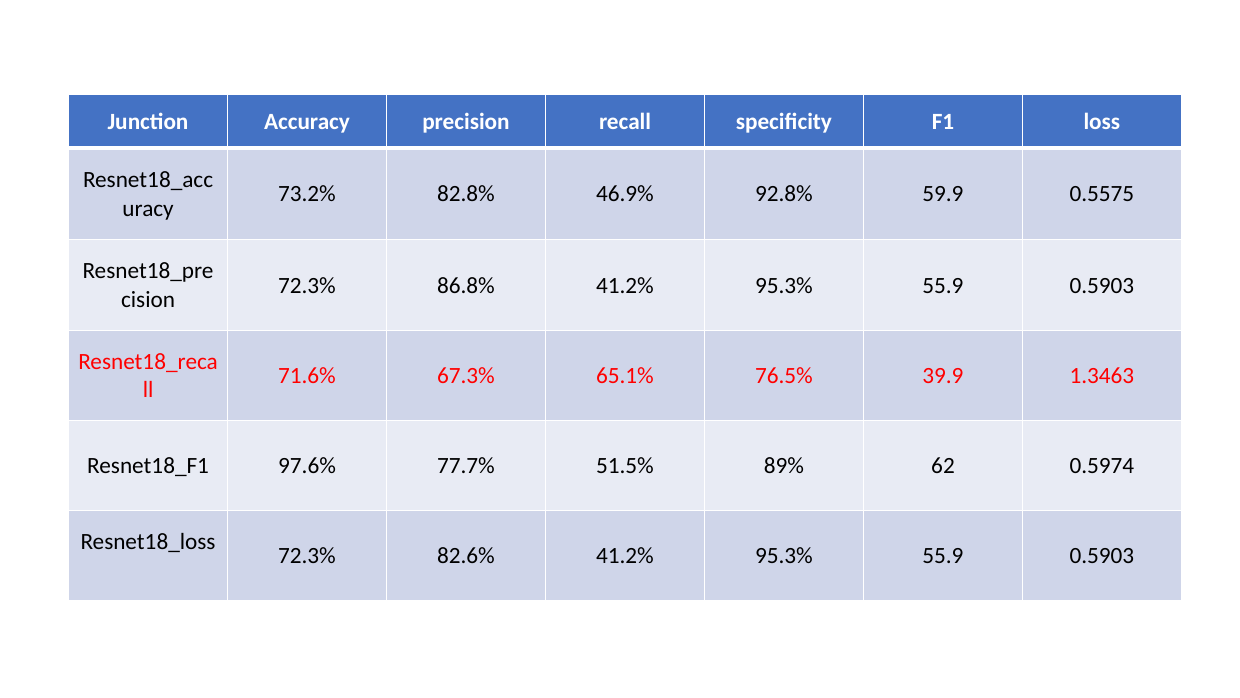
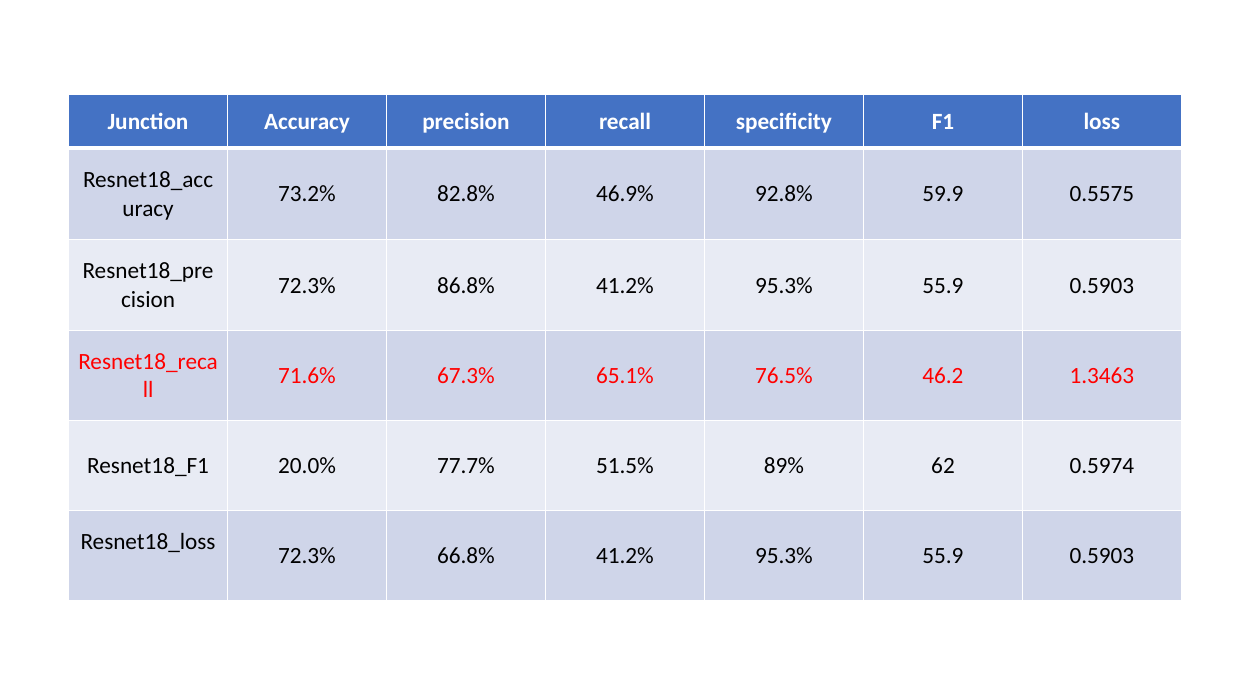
39.9: 39.9 -> 46.2 (943, 375)
97.6%: 97.6% -> 20.0% (307, 466)
82.6%: 82.6% -> 66.8% (466, 556)
